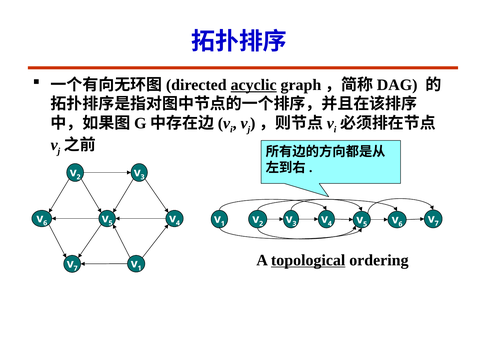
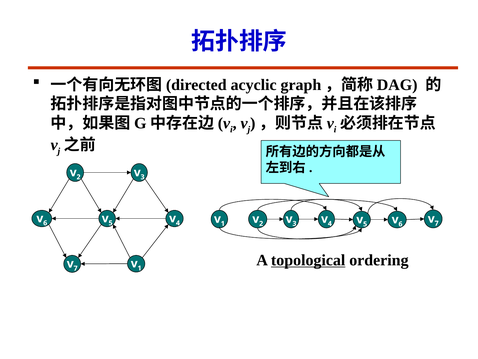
acyclic underline: present -> none (254, 85)
